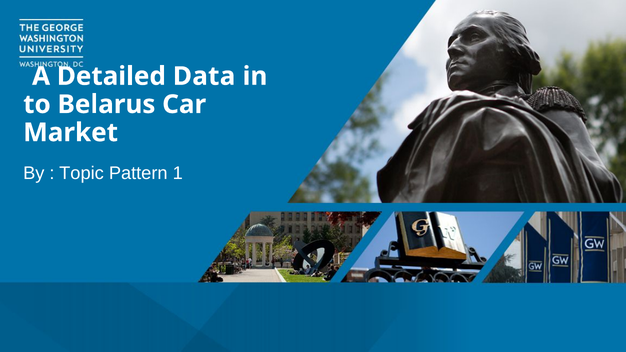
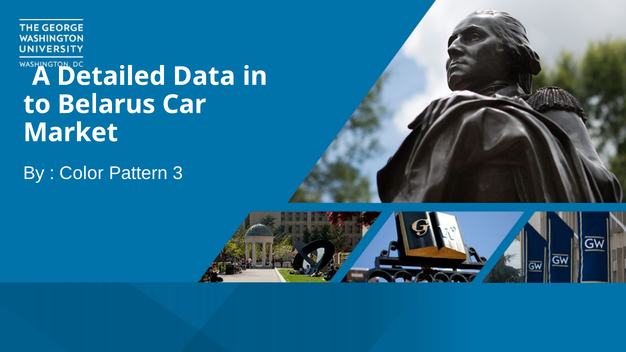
Topic: Topic -> Color (81, 173)
1: 1 -> 3 (178, 173)
